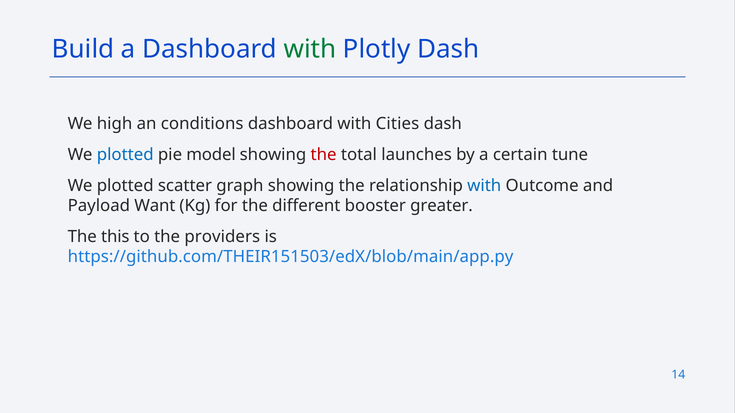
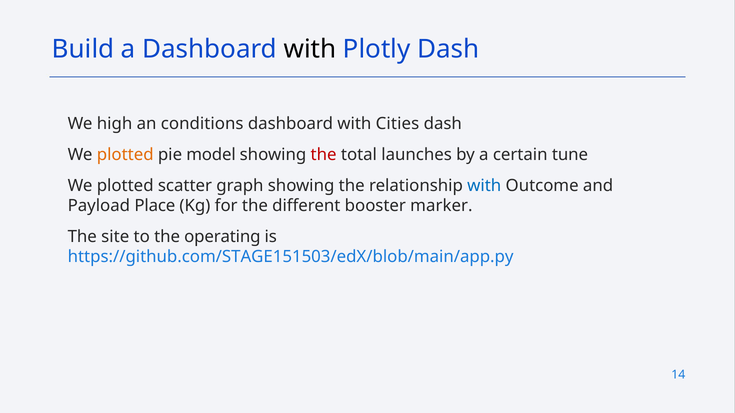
with colour: green -> black (310, 49)
plotted colour: blue -> orange (125, 155)
Want: Want -> Place (155, 206)
greater: greater -> marker (441, 206)
this: this -> site (115, 237)
providers: providers -> operating (222, 237)
https://github.com/THEIR151503/edX/blob/main/app.py: https://github.com/THEIR151503/edX/blob/main/app.py -> https://github.com/STAGE151503/edX/blob/main/app.py (291, 257)
